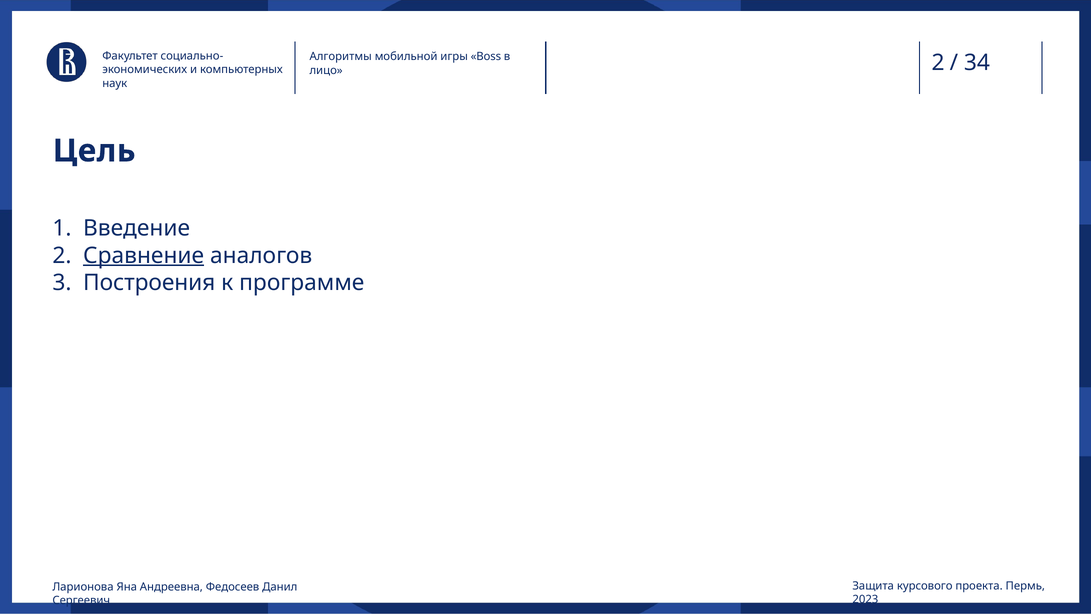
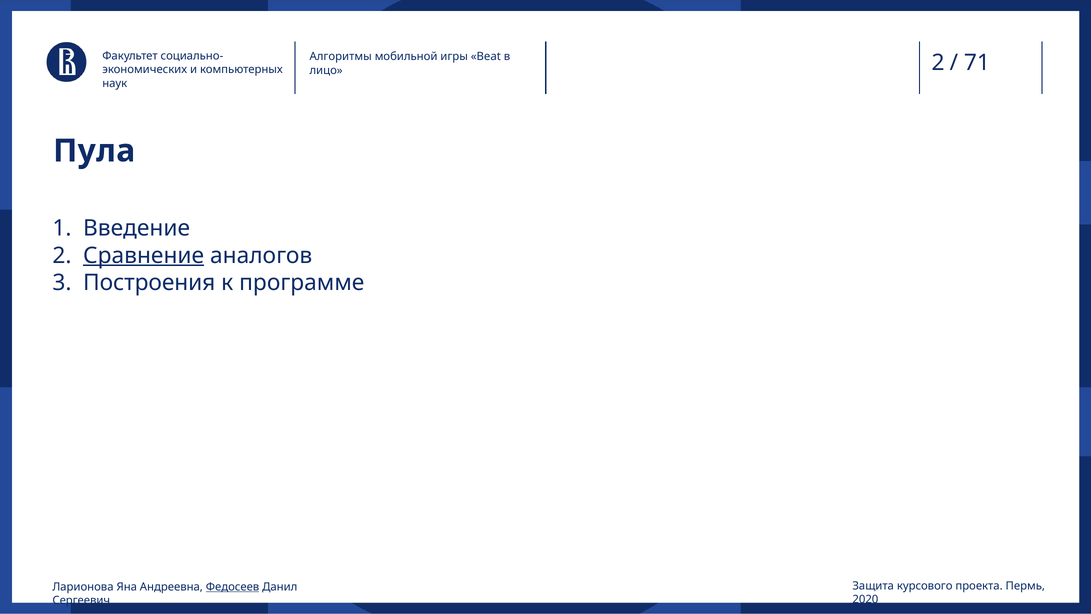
Boss: Boss -> Beat (486, 57)
34: 34 -> 71 (977, 63)
Цель: Цель -> Пула (94, 151)
Федосеев underline: none -> present (233, 586)
2023: 2023 -> 2020 (865, 599)
